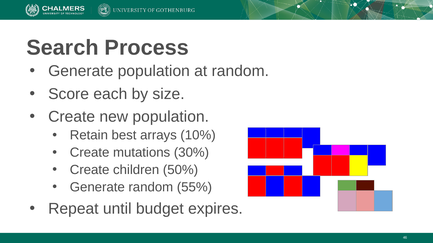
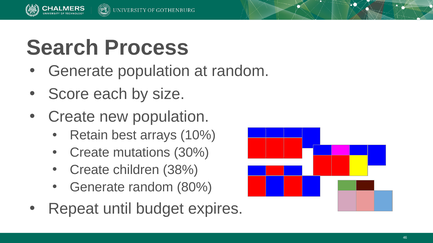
50%: 50% -> 38% (180, 170)
55%: 55% -> 80% (194, 187)
